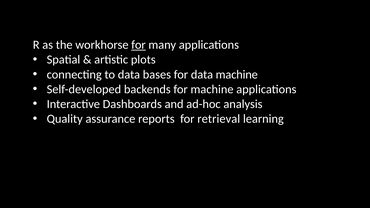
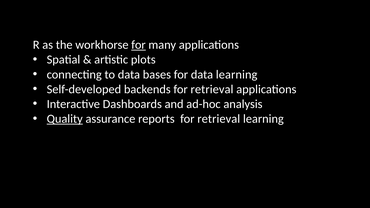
data machine: machine -> learning (237, 75)
backends for machine: machine -> retrieval (212, 89)
Quality underline: none -> present (65, 119)
